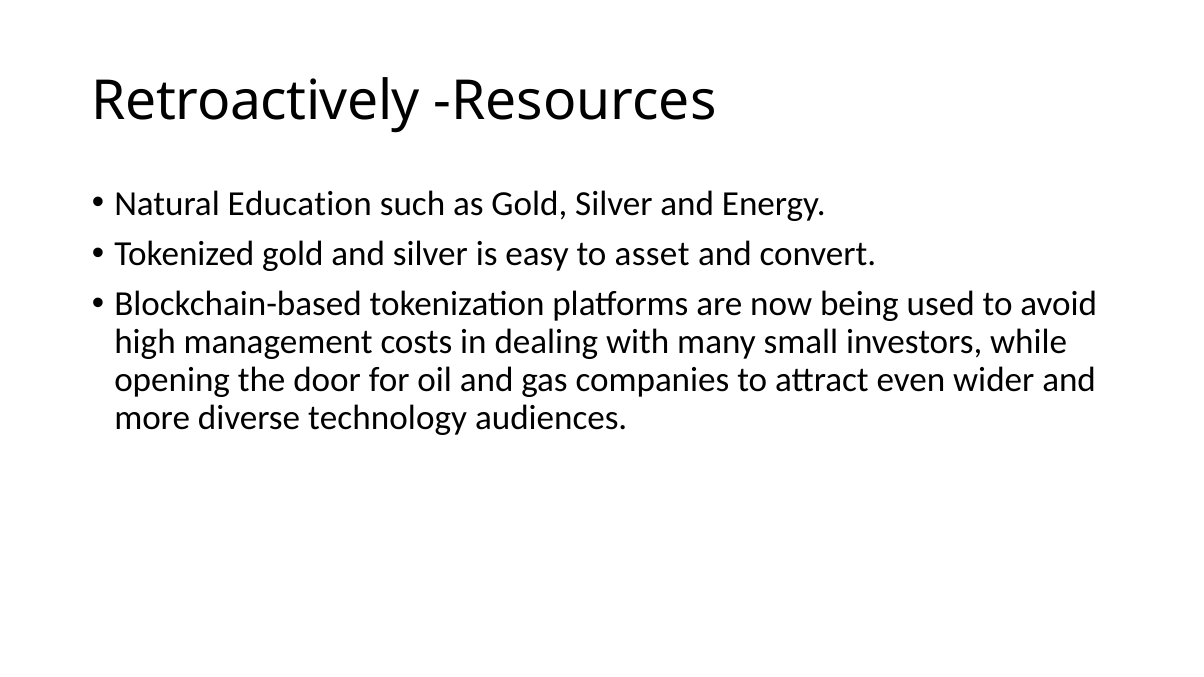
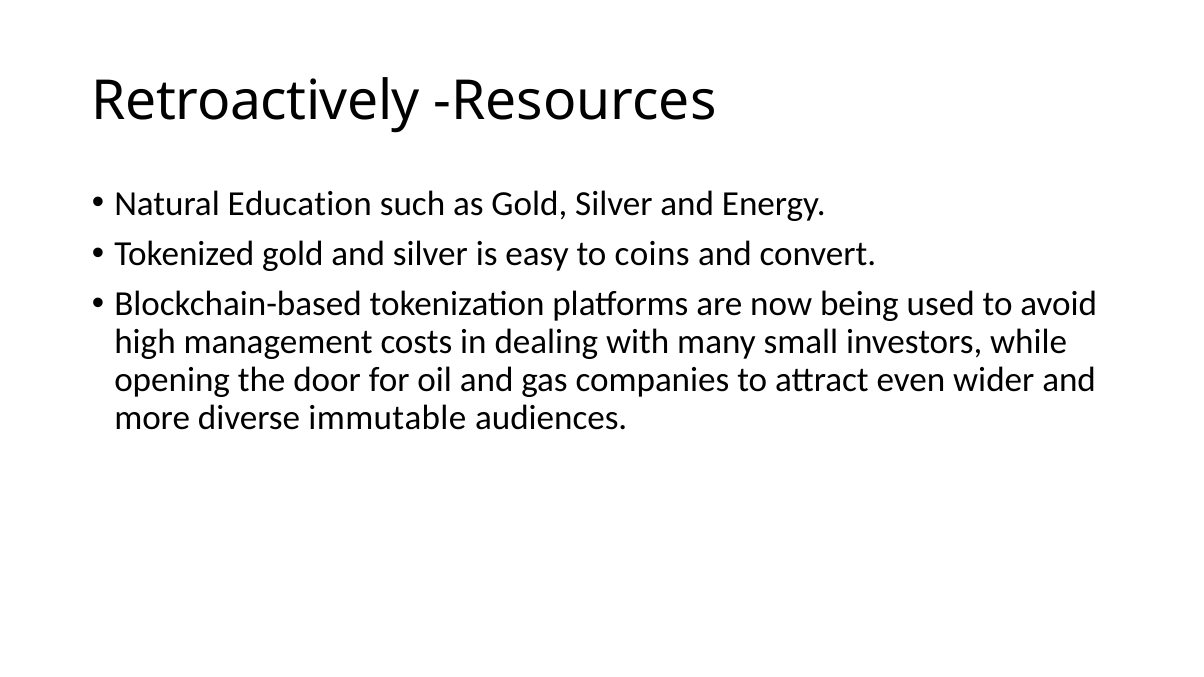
asset: asset -> coins (652, 254)
technology: technology -> immutable (387, 418)
